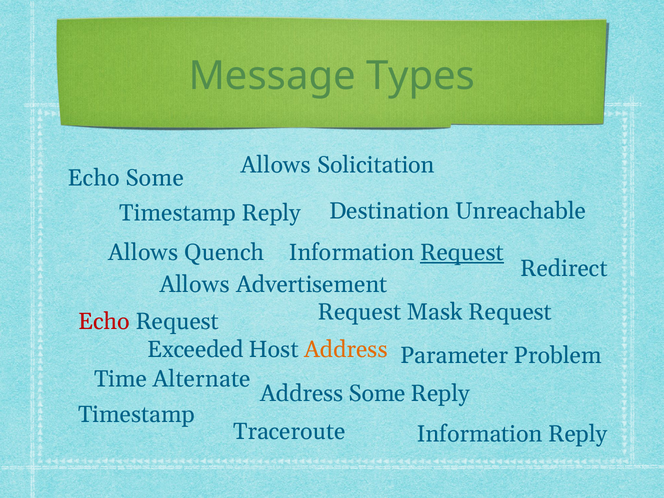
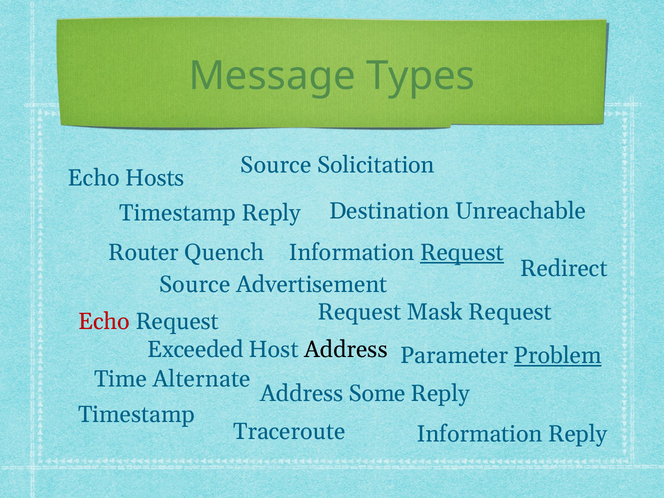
Allows: Allows -> Source (276, 165)
Echo Some: Some -> Hosts (155, 178)
Allows: Allows -> Router (144, 253)
Allows: Allows -> Source (195, 284)
Address colour: orange -> black (346, 350)
Problem underline: none -> present (558, 356)
